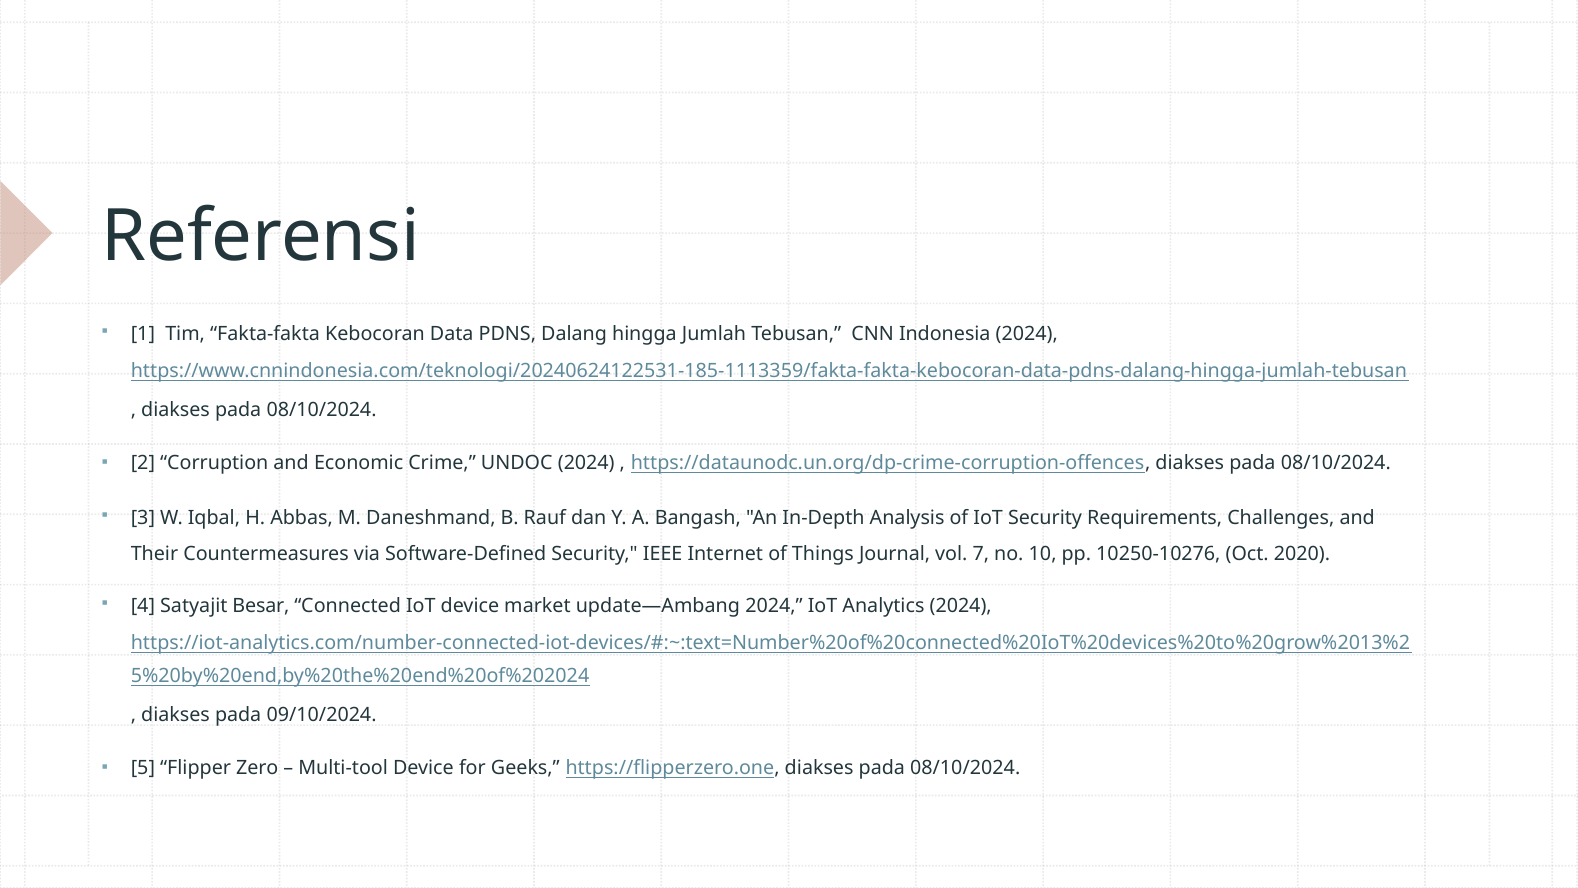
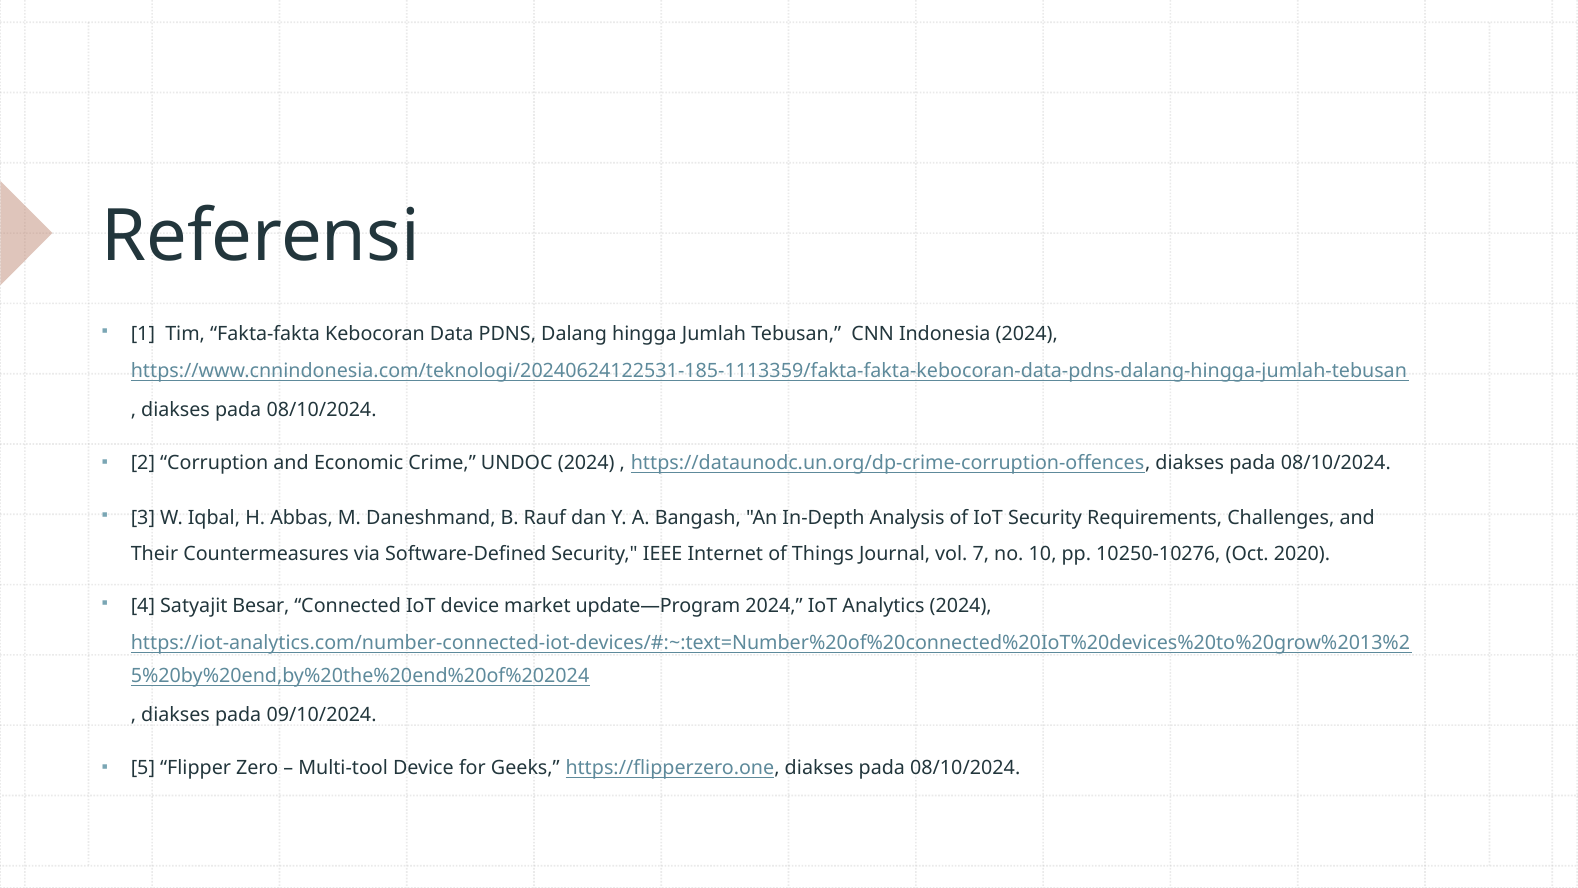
update—Ambang: update—Ambang -> update—Program (658, 606)
